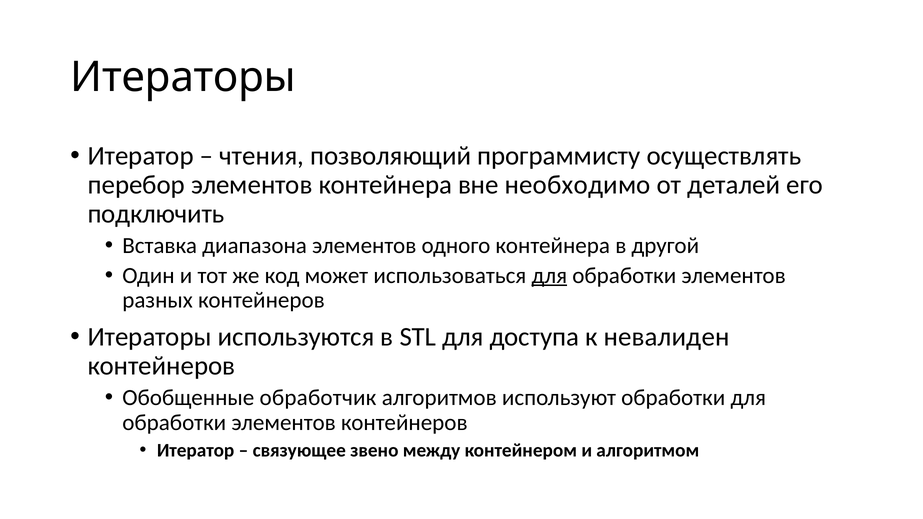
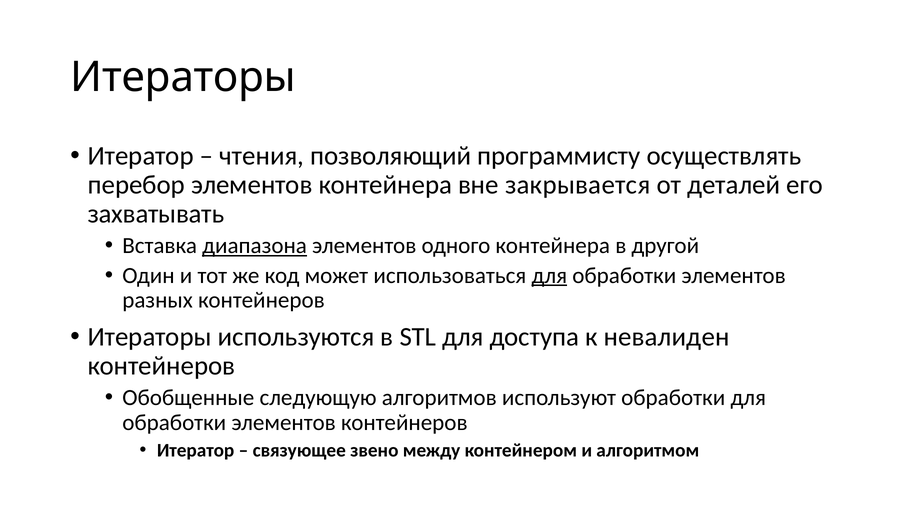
необходимо: необходимо -> закрывается (578, 185)
подключить: подключить -> захватывать (156, 214)
диапазона underline: none -> present (255, 246)
обработчик: обработчик -> следующую (318, 398)
